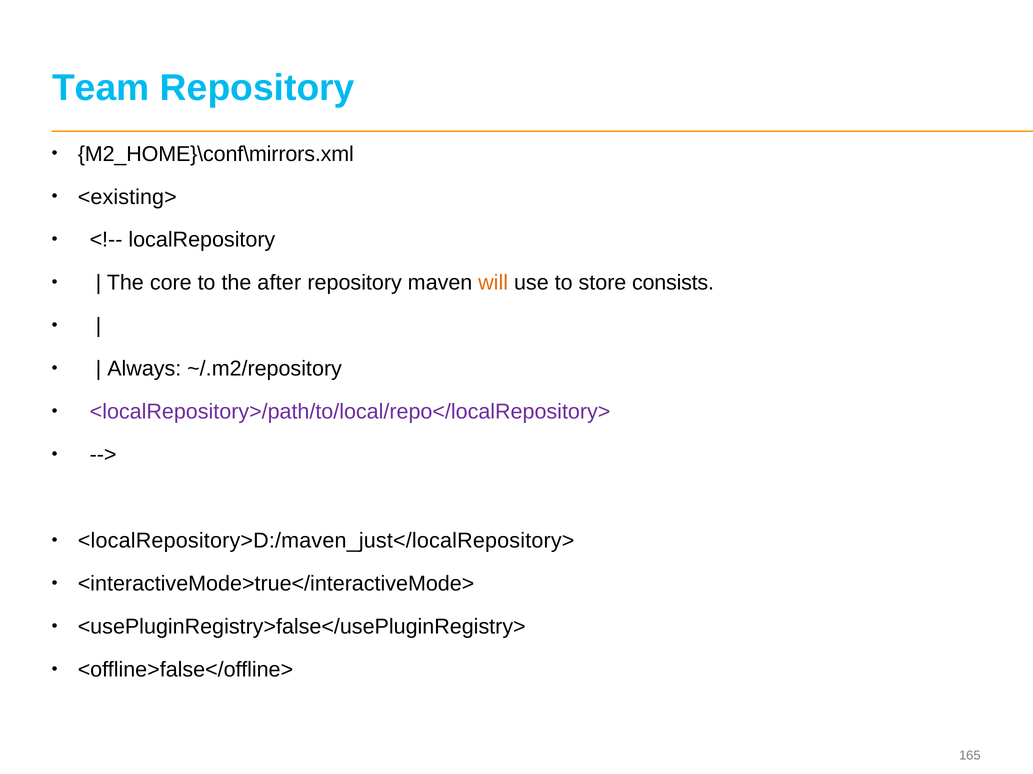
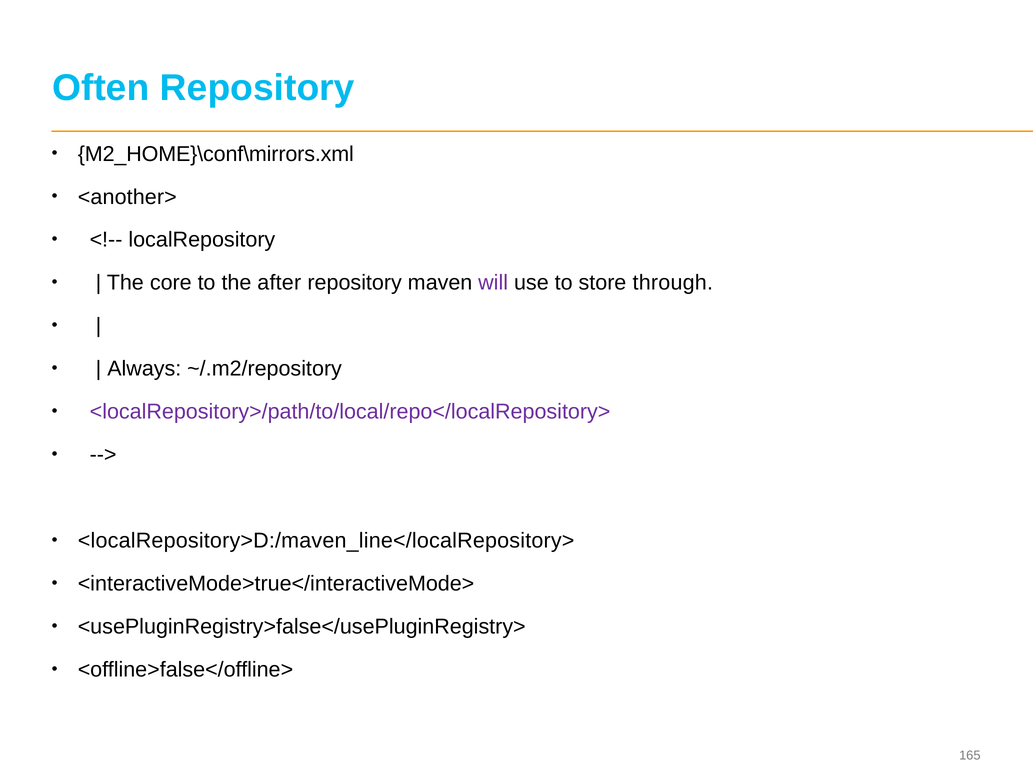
Team: Team -> Often (101, 88)
<existing>: <existing> -> <another> (127, 197)
will colour: orange -> purple (493, 283)
consists: consists -> through (673, 283)
<localRepository>D:/maven_just</localRepository>: <localRepository>D:/maven_just</localRepository> -> <localRepository>D:/maven_line</localRepository> (326, 541)
